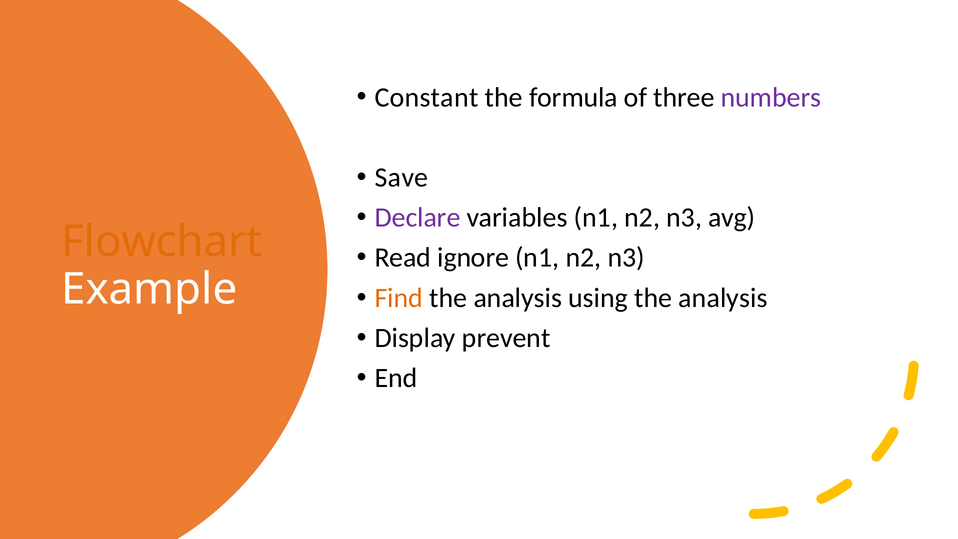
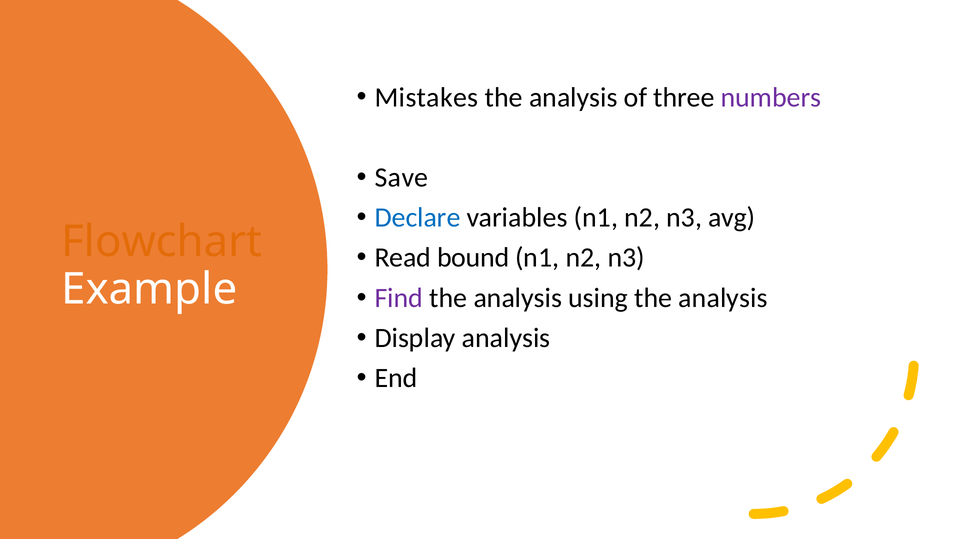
Constant: Constant -> Mistakes (426, 97)
formula: formula -> analysis (573, 97)
Declare colour: purple -> blue (418, 218)
ignore: ignore -> bound (473, 258)
Find colour: orange -> purple (399, 298)
Display prevent: prevent -> analysis (506, 338)
